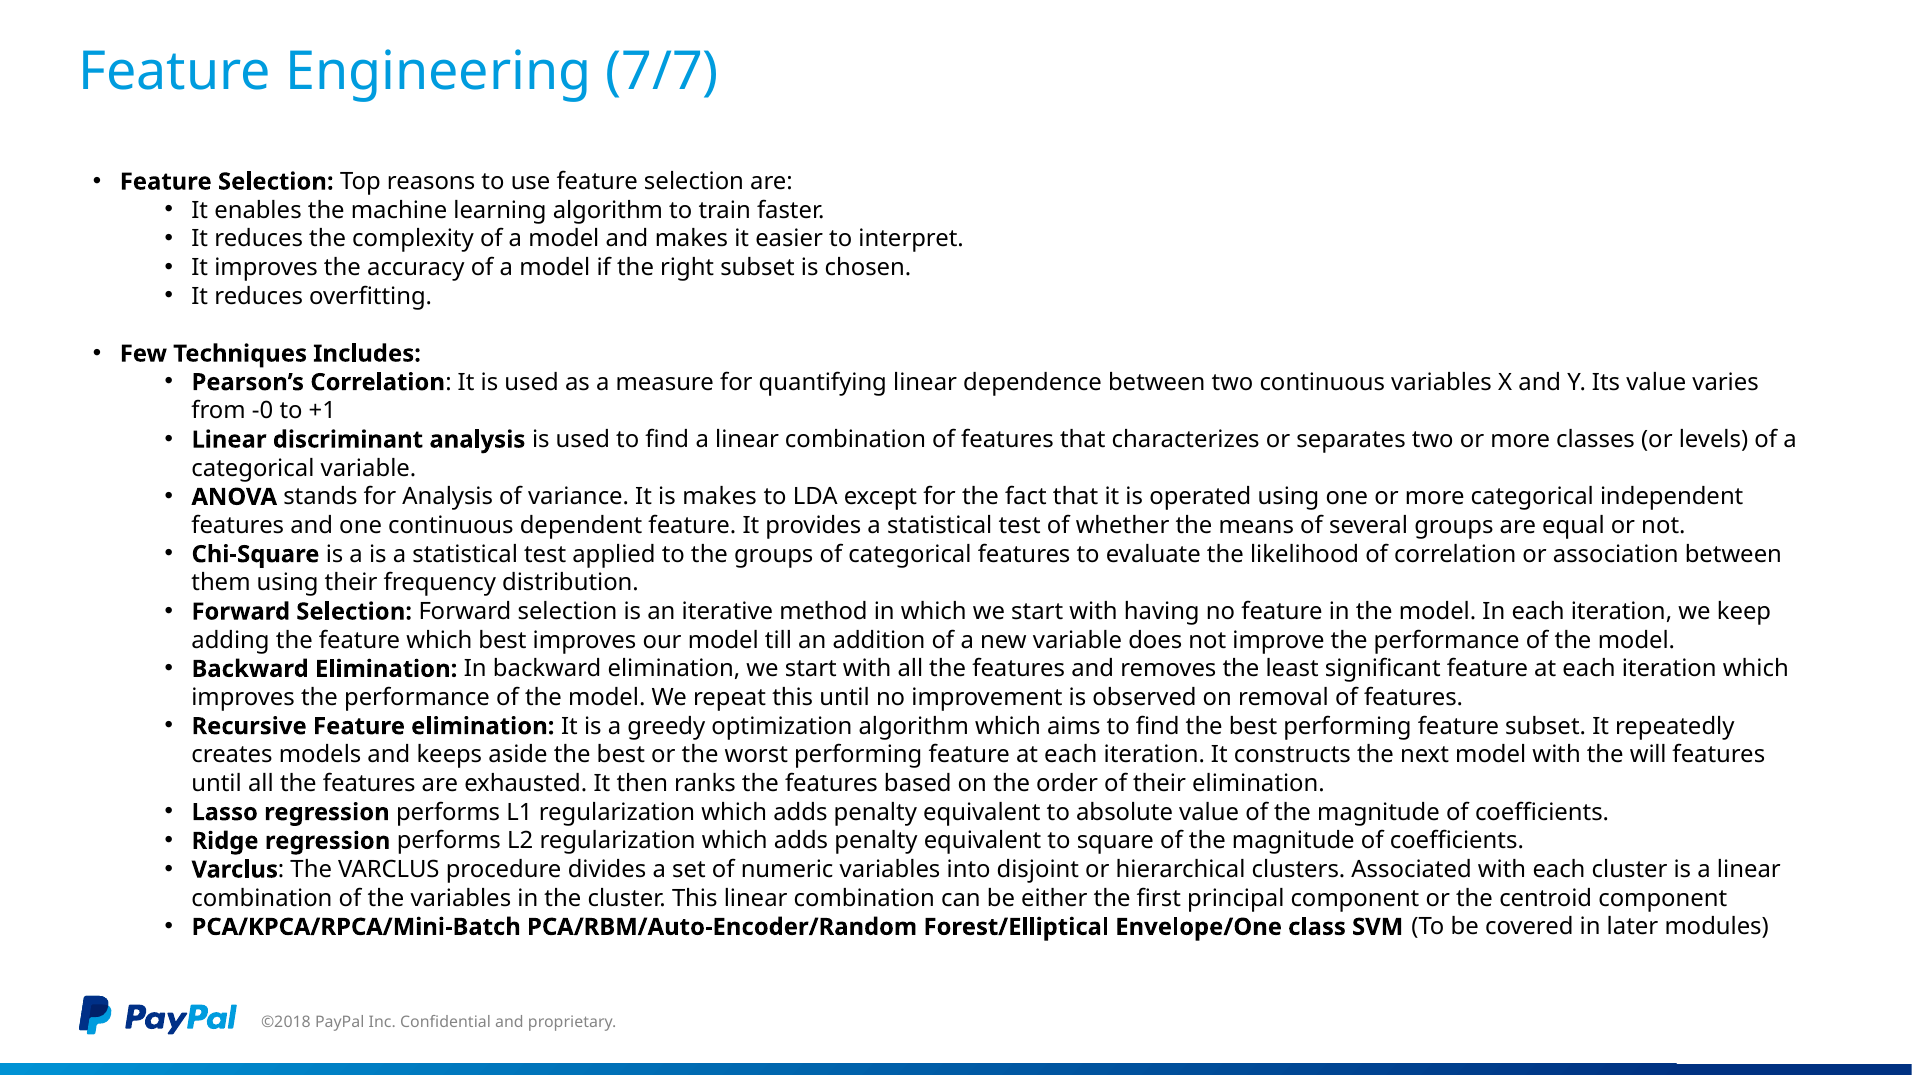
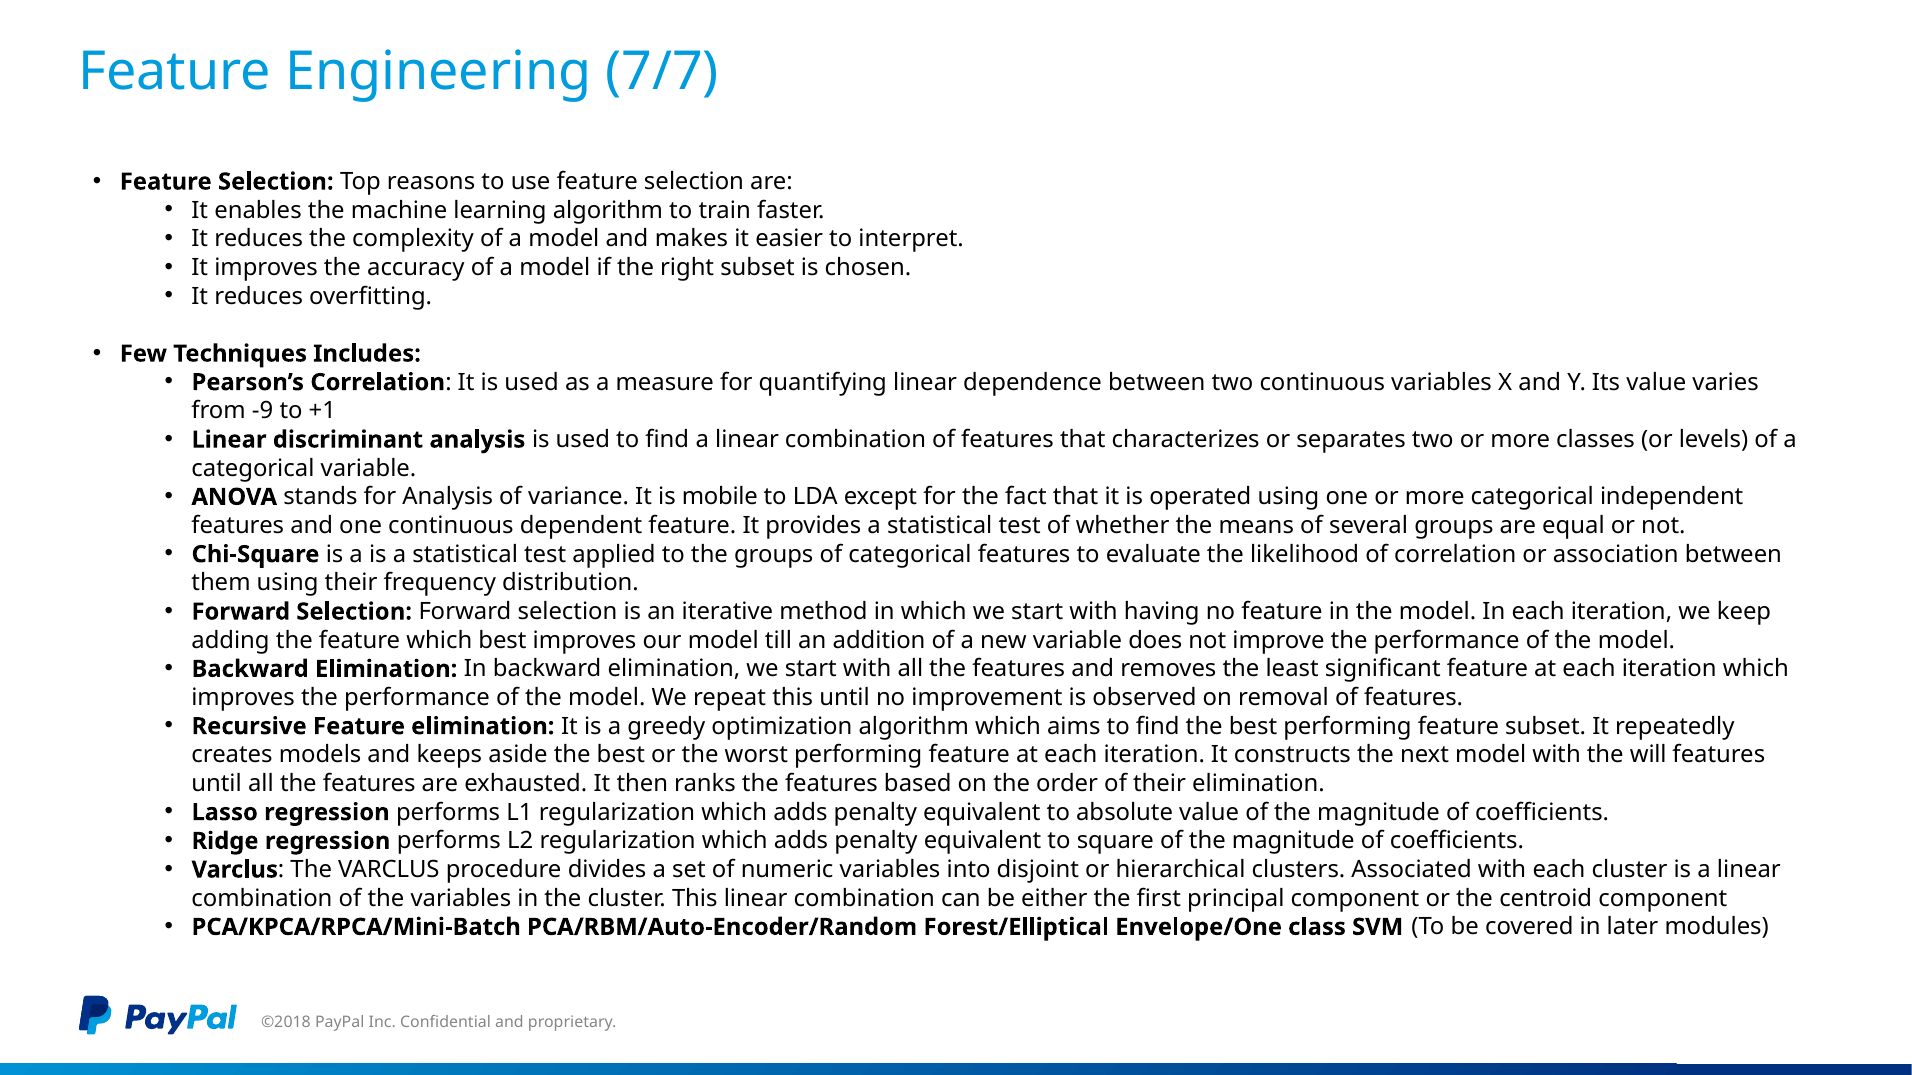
-0: -0 -> -9 (263, 411)
is makes: makes -> mobile (720, 497)
